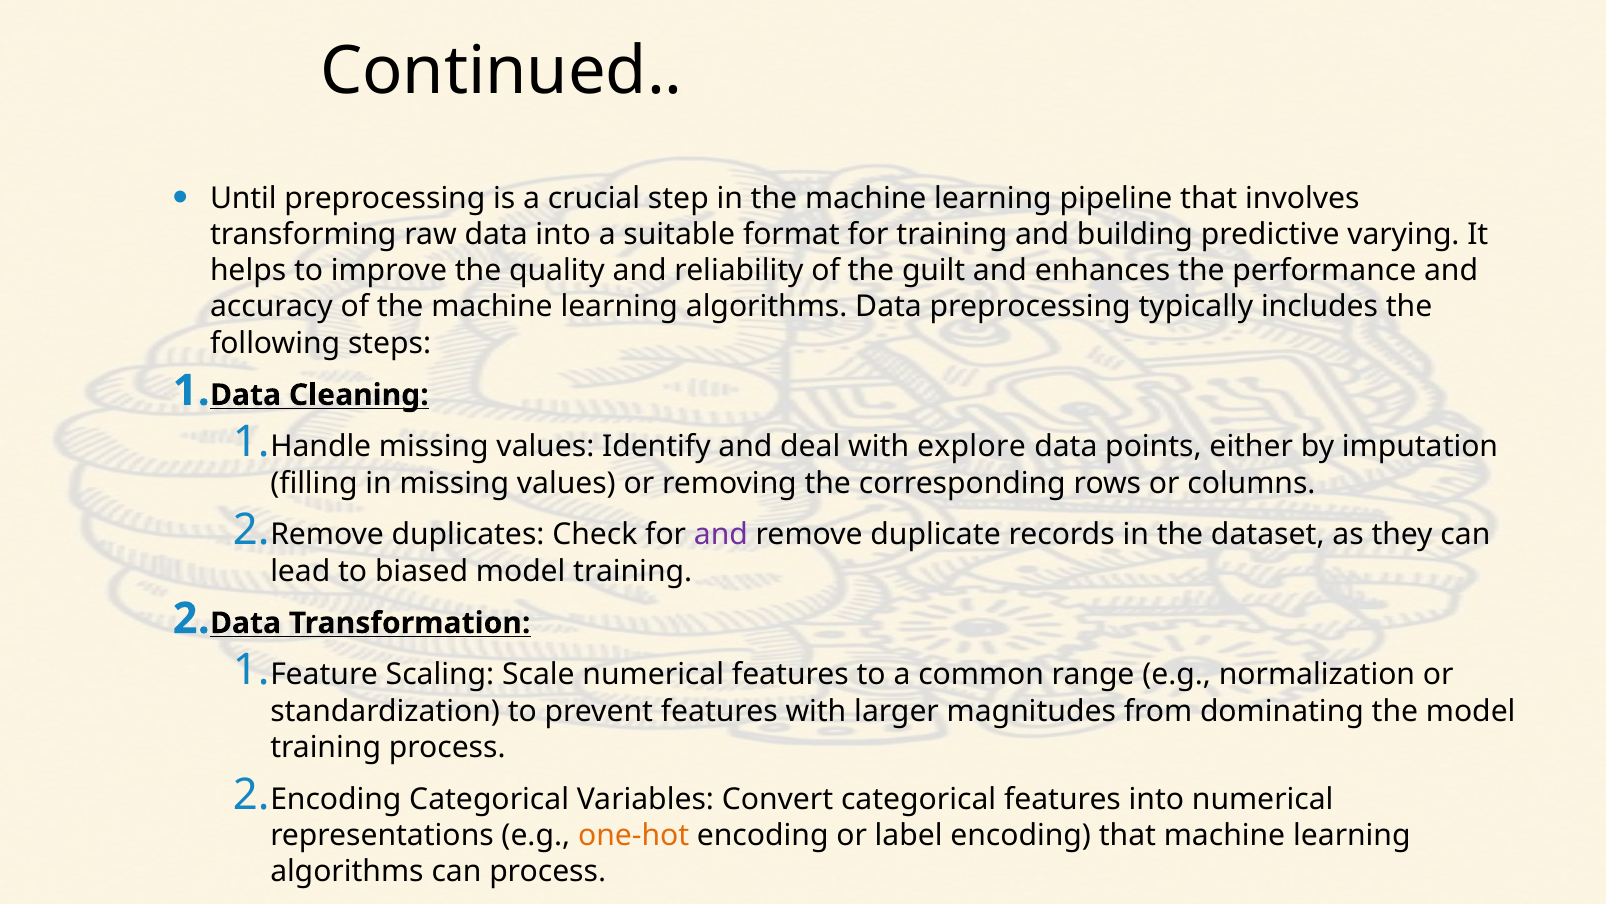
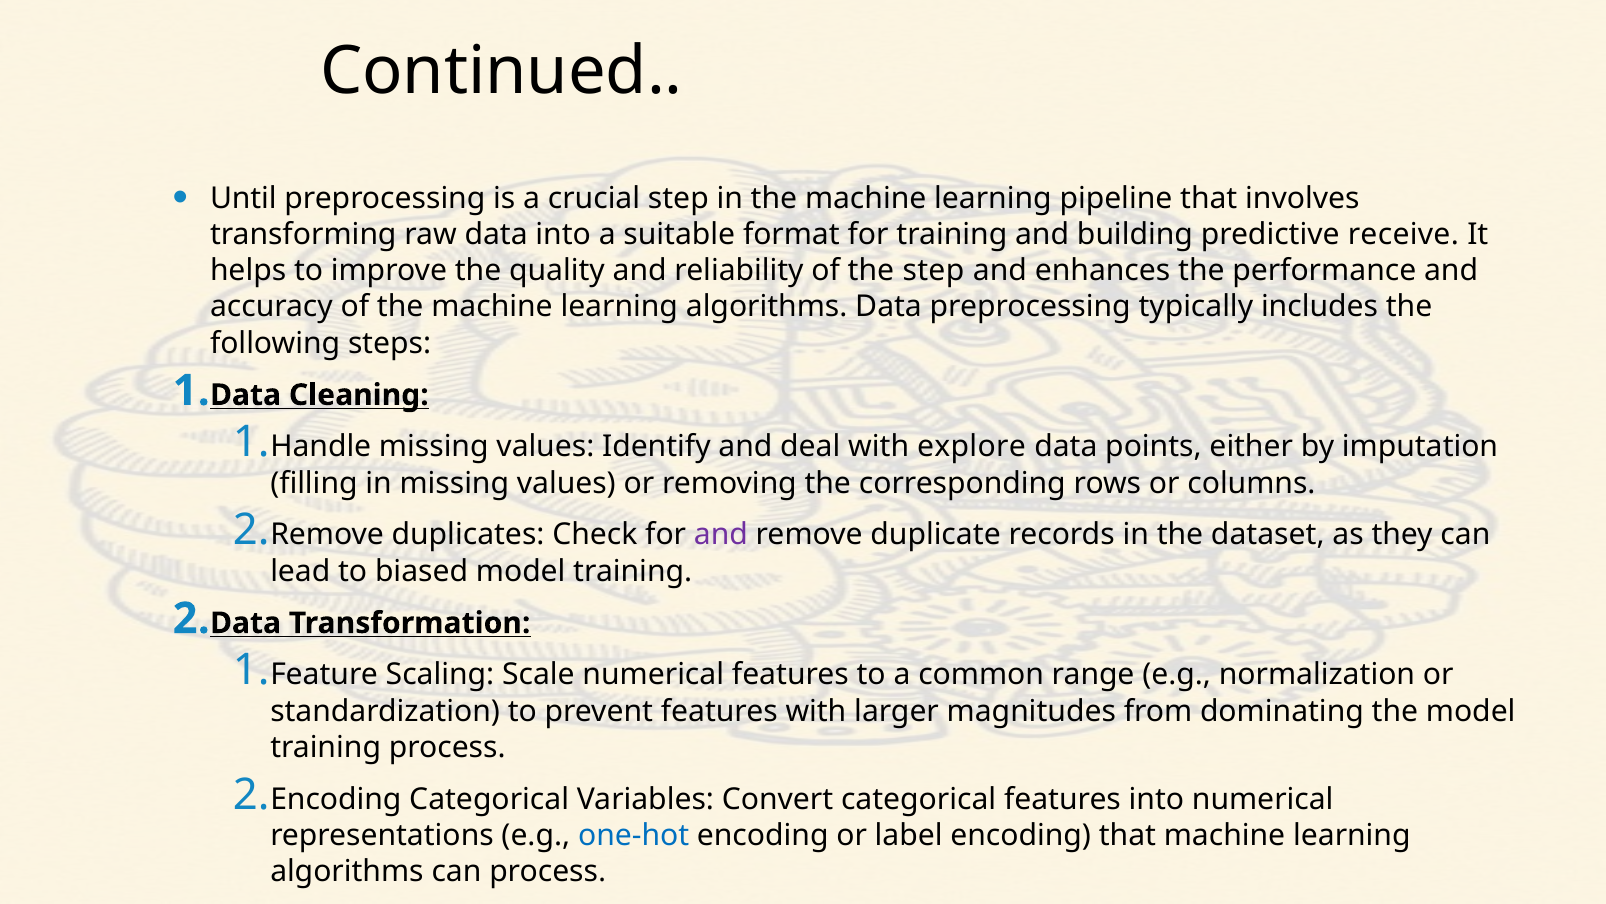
varying: varying -> receive (1403, 234)
the guilt: guilt -> step (933, 271)
one-hot colour: orange -> blue (634, 835)
